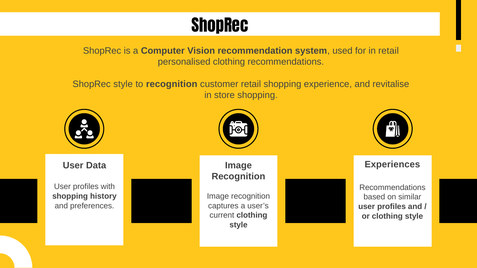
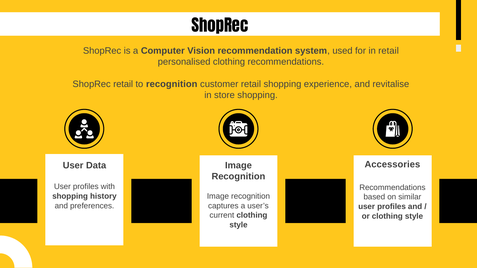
ShopRec style: style -> retail (123, 84)
Experiences: Experiences -> Accessories (392, 165)
